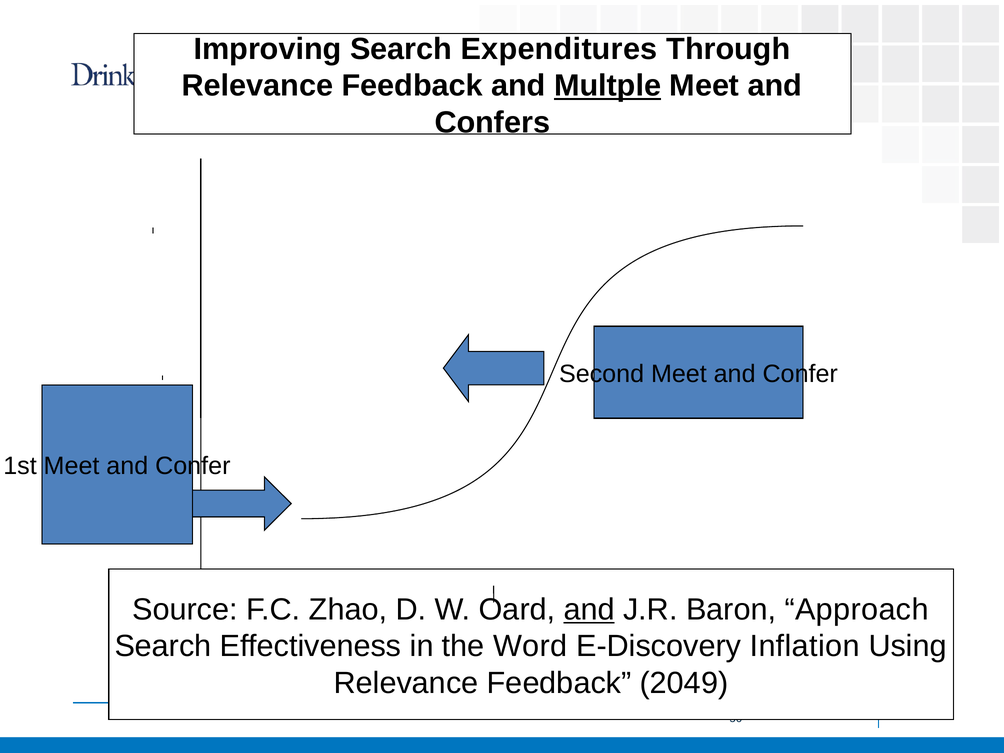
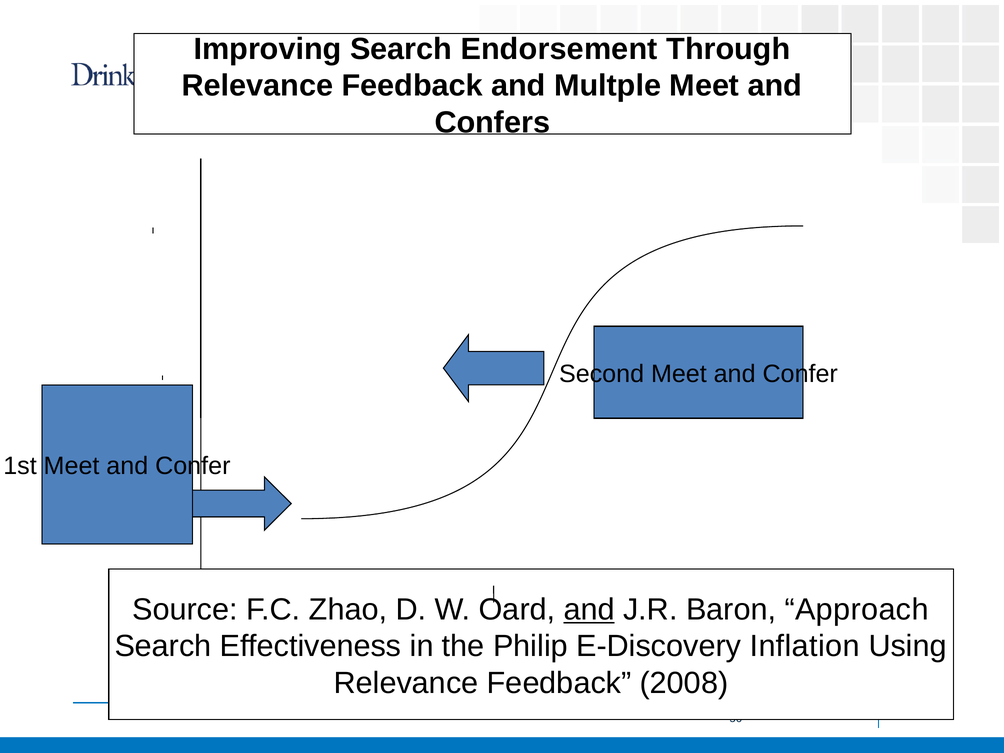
Expenditures: Expenditures -> Endorsement (559, 49)
Multple underline: present -> none (608, 86)
Word: Word -> Philip (530, 646)
2049: 2049 -> 2008 (684, 683)
